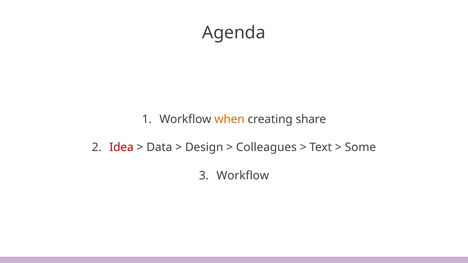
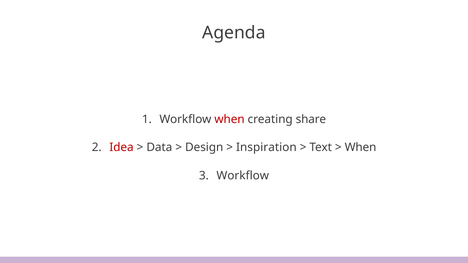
when colour: orange -> red (229, 119)
Colleagues: Colleagues -> Inspiration (266, 148)
Some: Some -> When (361, 148)
